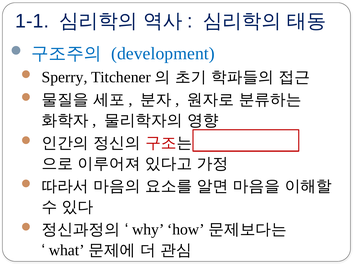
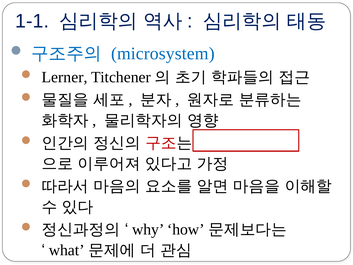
development: development -> microsystem (163, 54)
Sperry: Sperry -> Lerner (65, 77)
